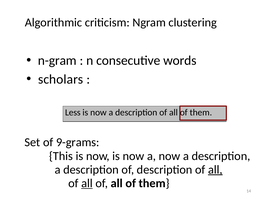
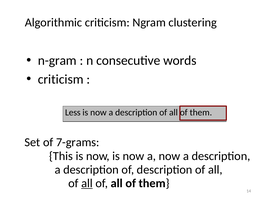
scholars: scholars -> criticism (61, 79)
9-grams: 9-grams -> 7-grams (78, 143)
all underline: present -> none (215, 170)
